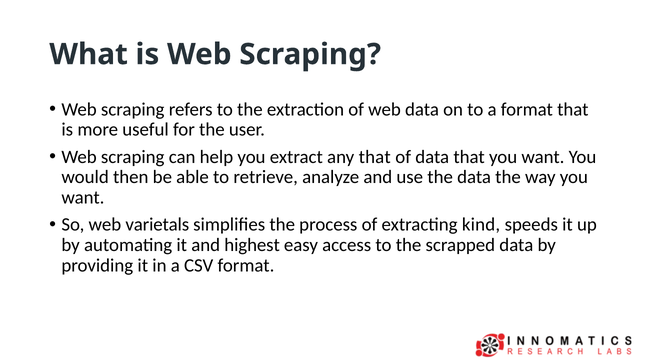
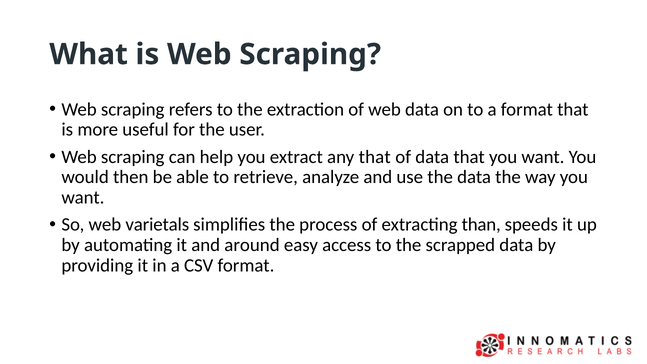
kind: kind -> than (481, 225)
highest: highest -> around (252, 245)
